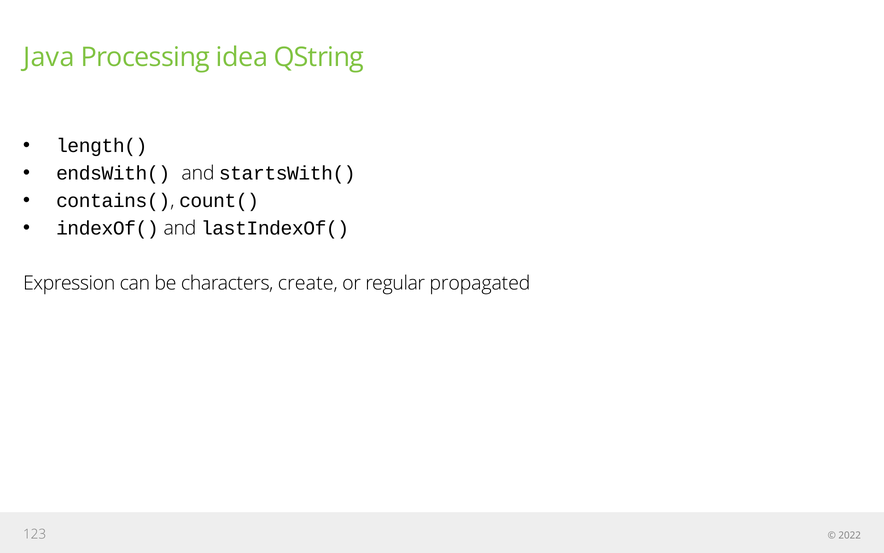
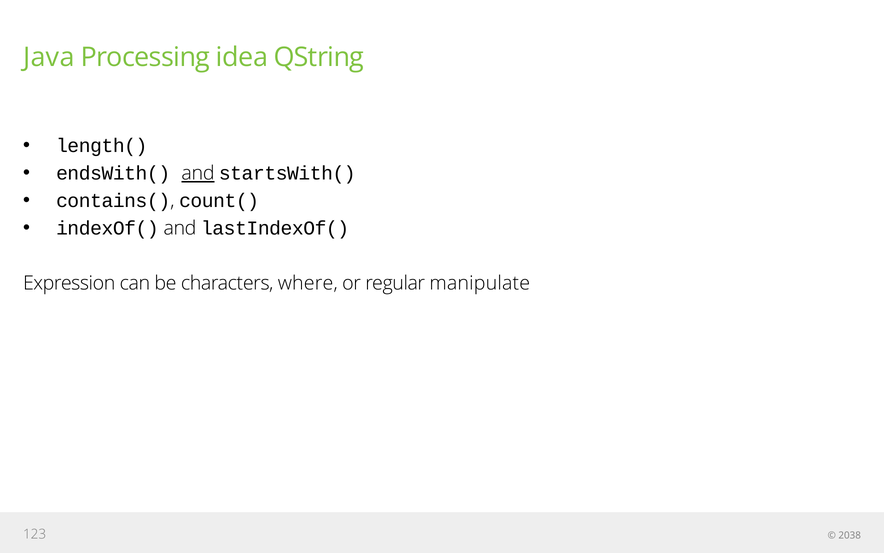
and underline: none -> present (198, 173)
create: create -> where (308, 283)
propagated: propagated -> manipulate (480, 283)
2022: 2022 -> 2038 (850, 535)
